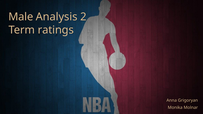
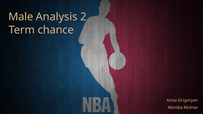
ratings: ratings -> chance (56, 30)
